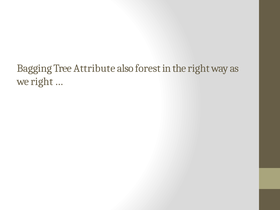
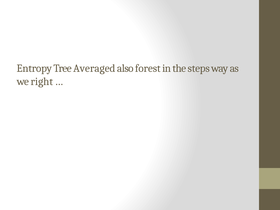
Bagging: Bagging -> Entropy (34, 68)
Attribute: Attribute -> Averaged (94, 68)
the right: right -> steps (199, 68)
